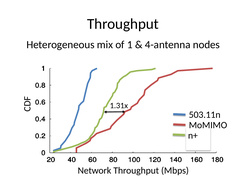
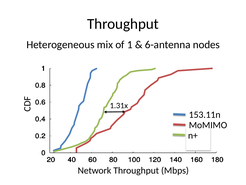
4-antenna: 4-antenna -> 6-antenna (168, 45)
503.11n: 503.11n -> 153.11n (205, 114)
